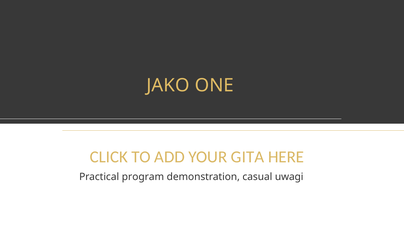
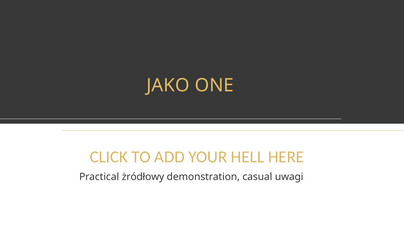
GITA: GITA -> HELL (248, 157)
program: program -> żródłowy (143, 177)
